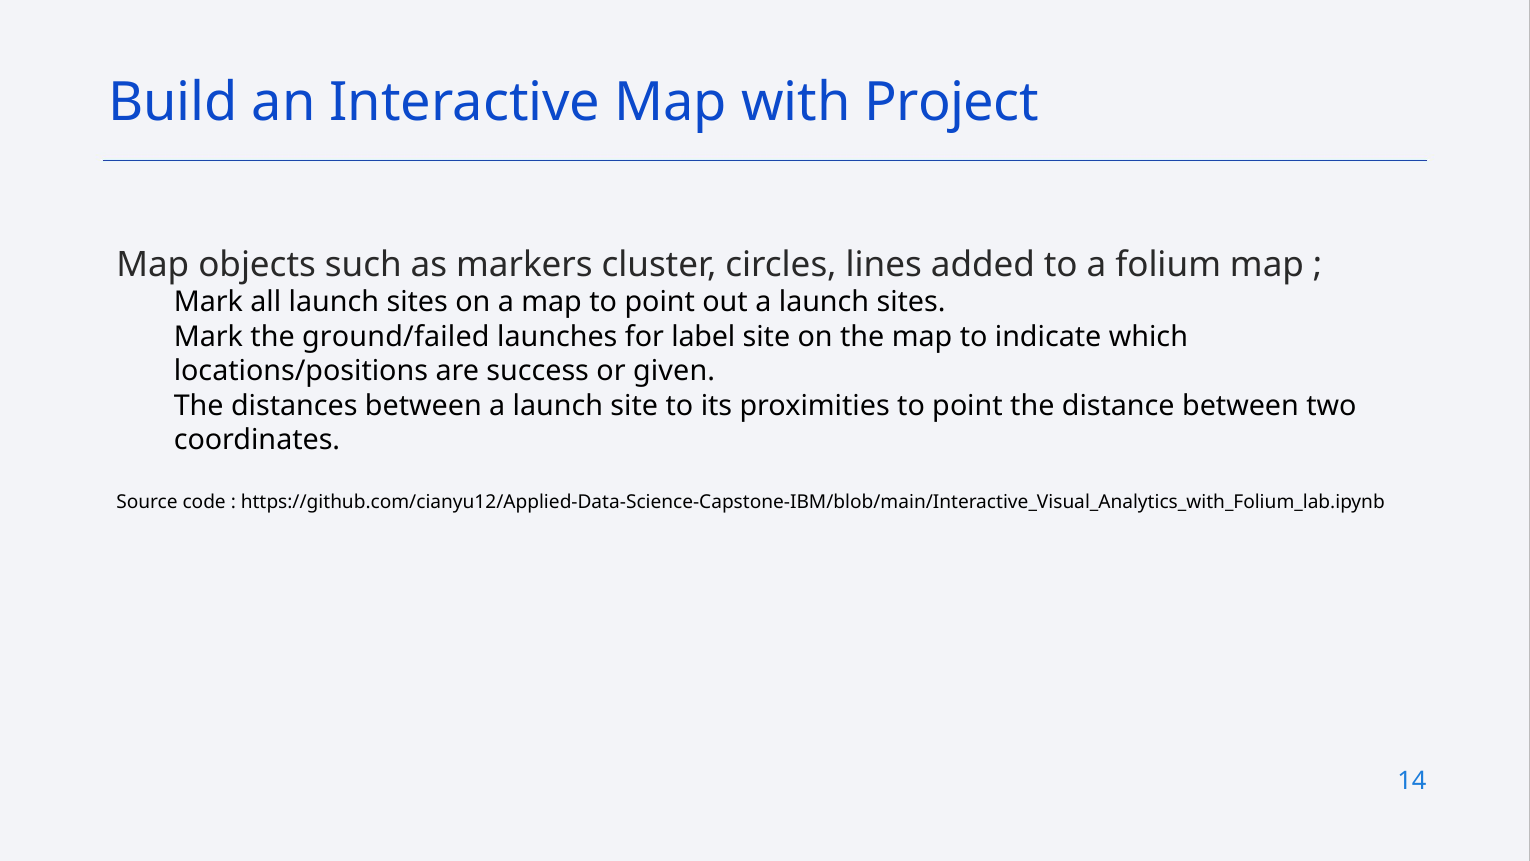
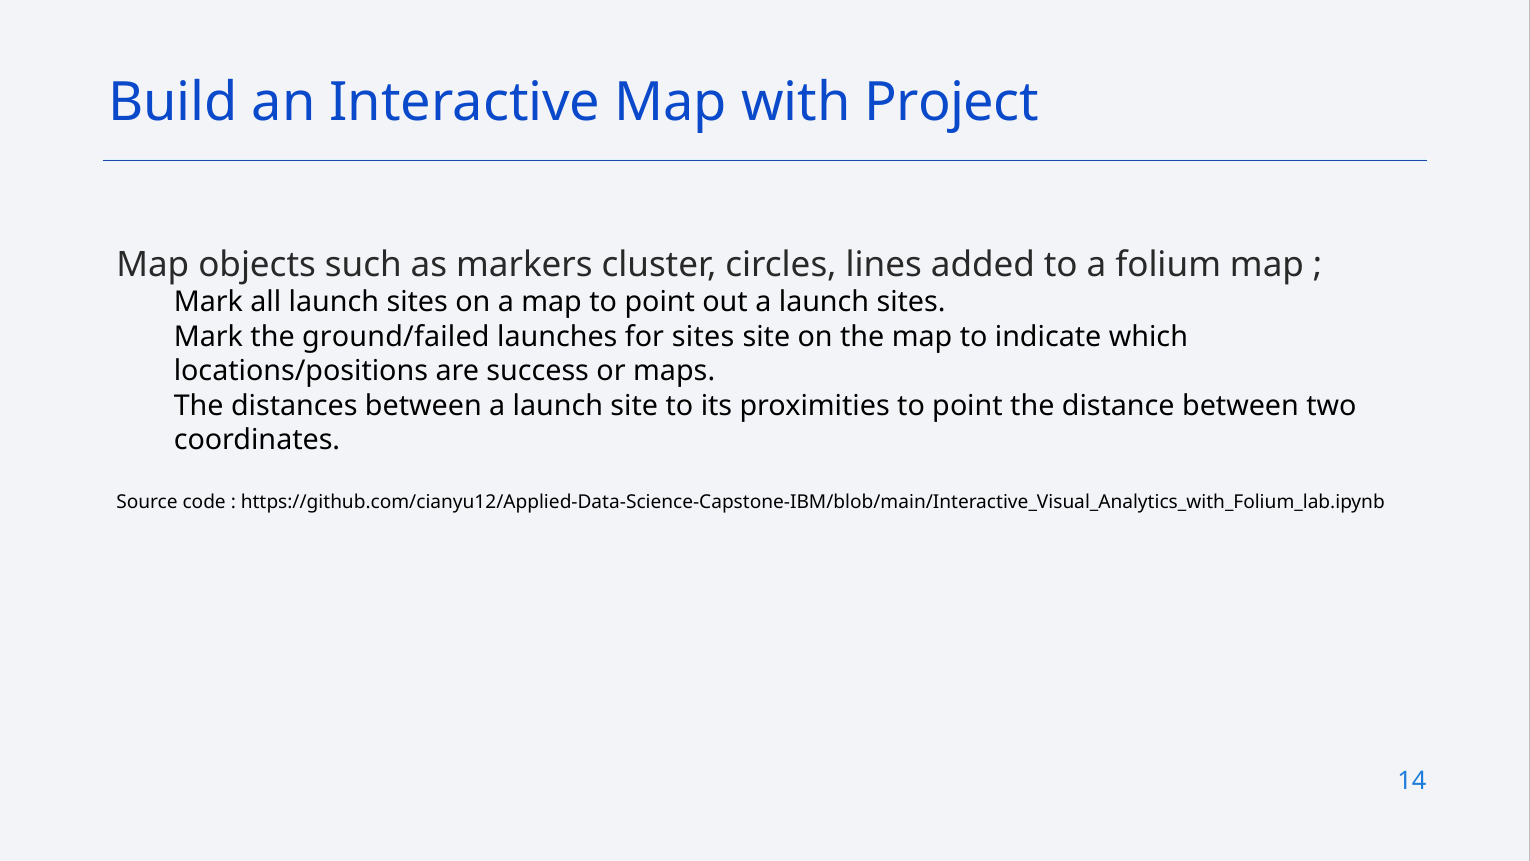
for label: label -> sites (703, 337)
given: given -> maps (674, 371)
